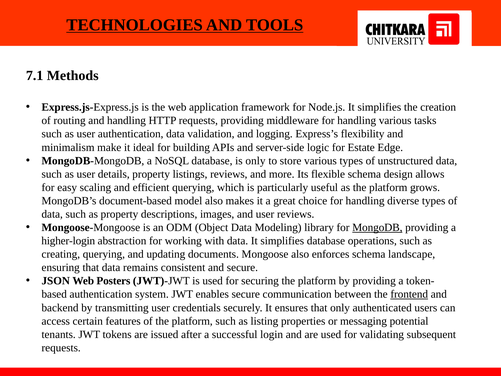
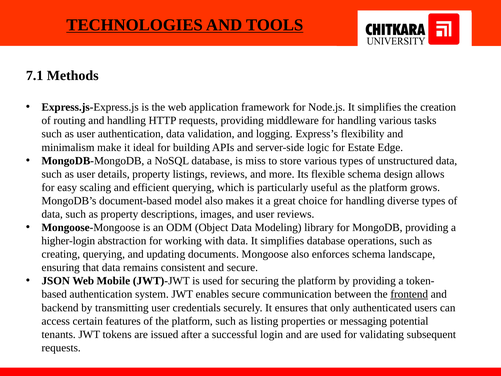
is only: only -> miss (256, 161)
MongoDB underline: present -> none (377, 227)
Posters: Posters -> Mobile (113, 281)
